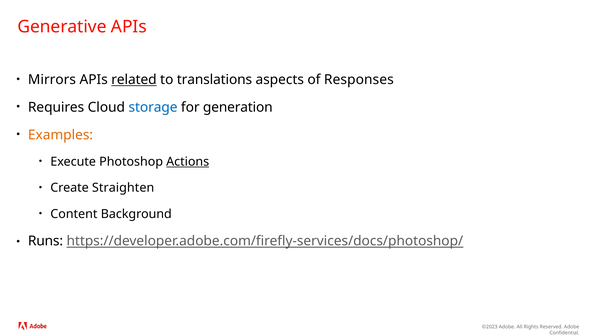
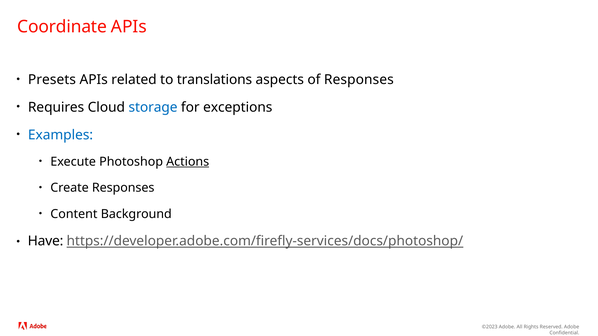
Generative: Generative -> Coordinate (62, 27)
Mirrors: Mirrors -> Presets (52, 80)
related underline: present -> none (134, 80)
generation: generation -> exceptions (238, 107)
Examples colour: orange -> blue (61, 135)
Create Straighten: Straighten -> Responses (123, 188)
Runs: Runs -> Have (46, 241)
